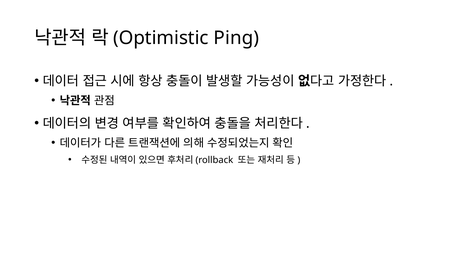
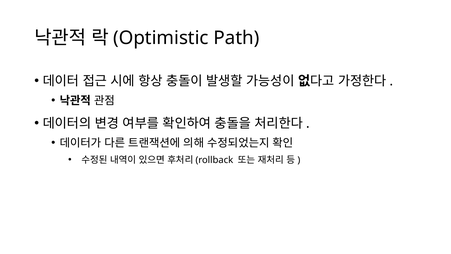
Ping: Ping -> Path (236, 38)
